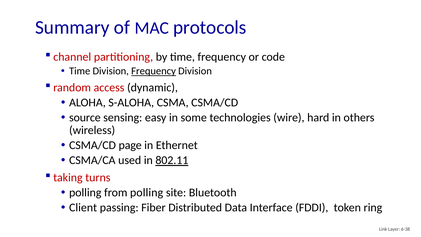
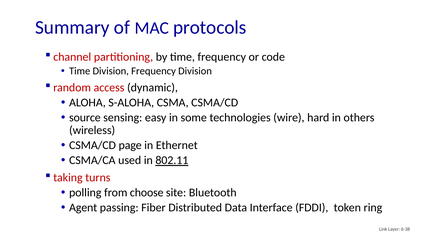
Frequency underline: present -> none (154, 71)
from polling: polling -> choose (147, 192)
Client: Client -> Agent (83, 207)
